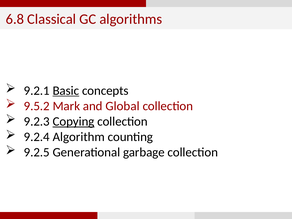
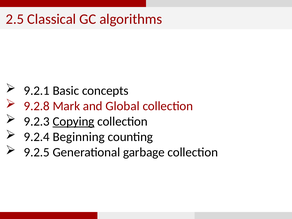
6.8: 6.8 -> 2.5 (15, 19)
Basic underline: present -> none (66, 91)
9.5.2: 9.5.2 -> 9.2.8 (37, 106)
Algorithm: Algorithm -> Beginning (79, 137)
